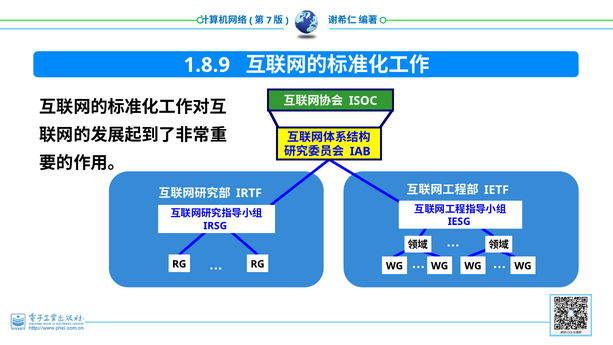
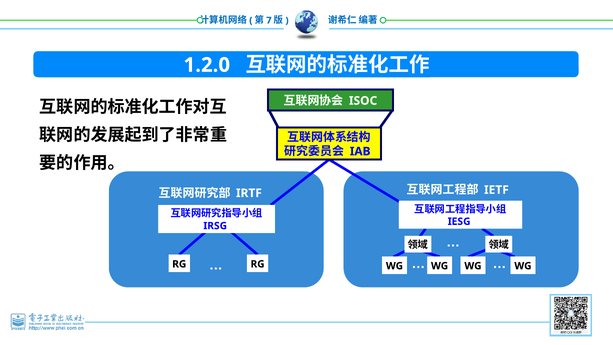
1.8.9: 1.8.9 -> 1.2.0 (207, 65)
